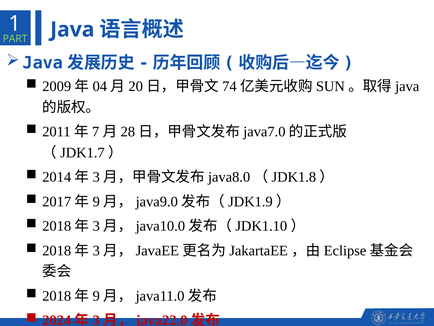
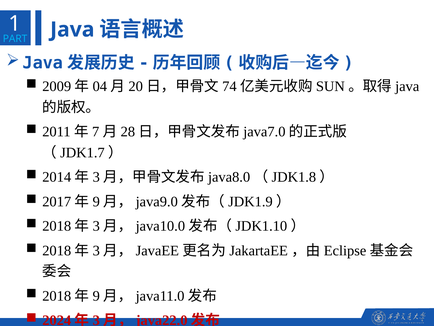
PART colour: light green -> light blue (15, 39)
